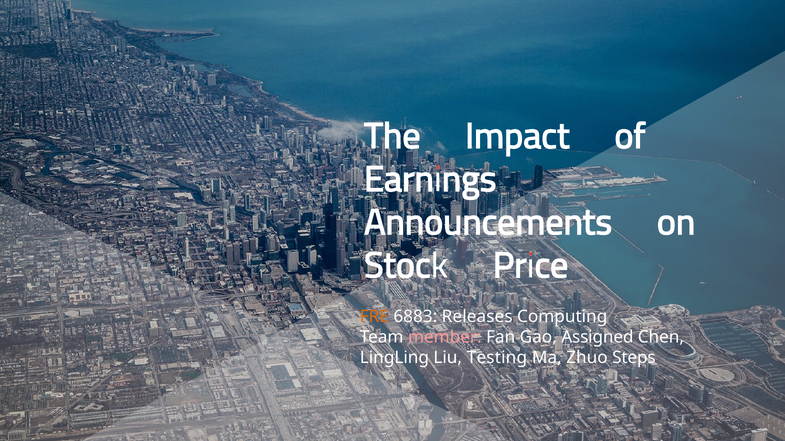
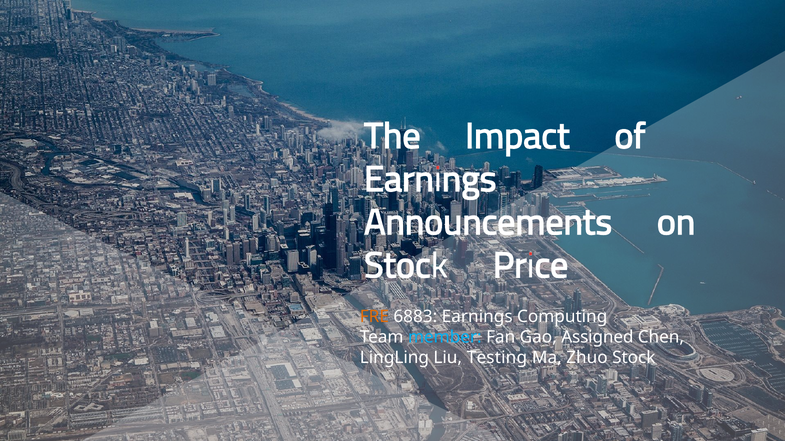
Releases: Releases -> Earnings (477, 317)
member colour: pink -> light blue (445, 337)
Steps: Steps -> Stock (634, 358)
